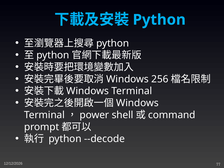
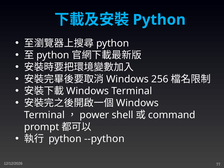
--decode: --decode -> --python (104, 139)
